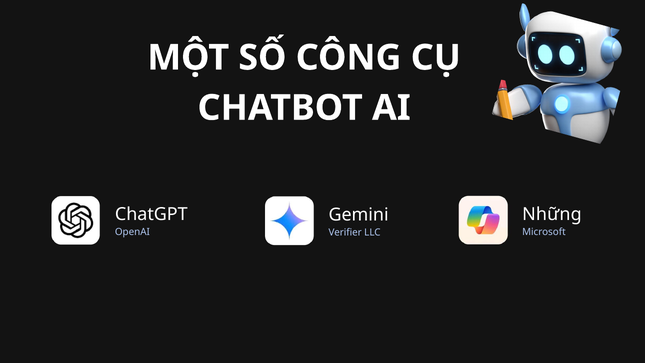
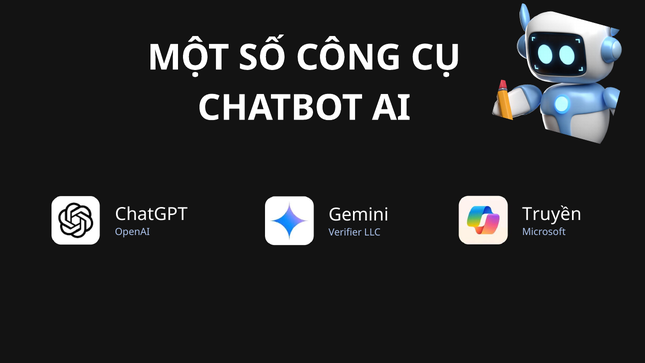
Những: Những -> Truyền (552, 214)
